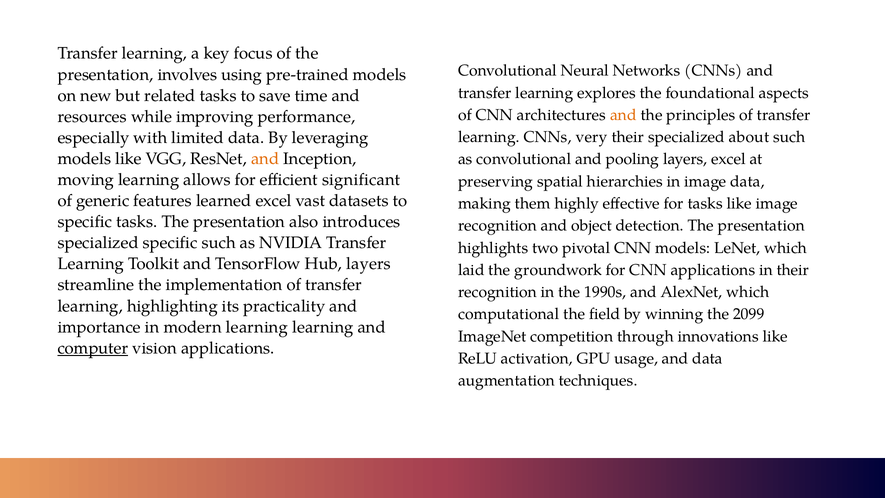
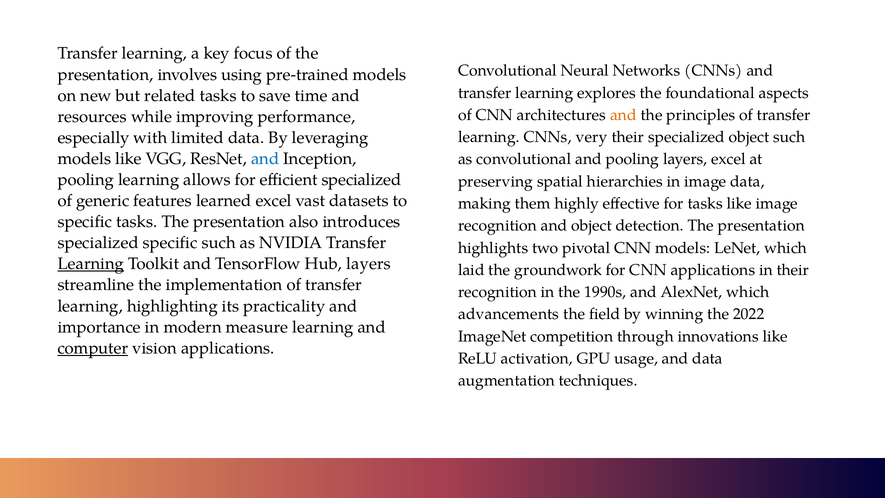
specialized about: about -> object (749, 137)
and colour: orange -> blue (265, 159)
moving: moving -> pooling (86, 180)
efficient significant: significant -> specialized (361, 180)
Learning underline: none -> present (91, 264)
computational: computational -> advancements (509, 314)
2099: 2099 -> 2022 (749, 314)
modern learning: learning -> measure (257, 327)
